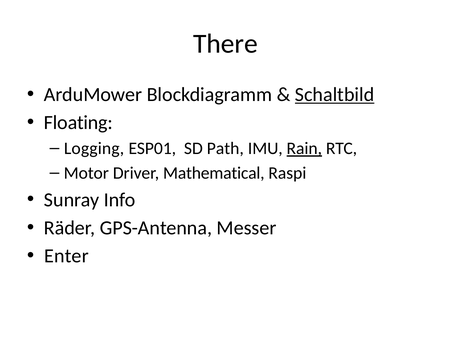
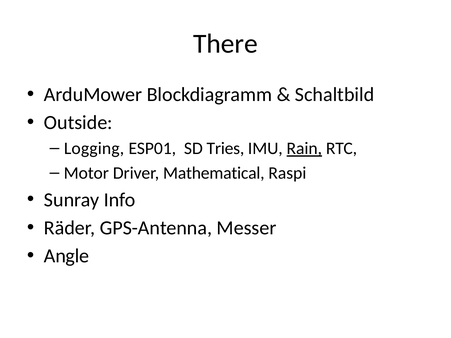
Schaltbild underline: present -> none (335, 95)
Floating: Floating -> Outside (78, 123)
Path: Path -> Tries (225, 149)
Enter: Enter -> Angle (67, 256)
